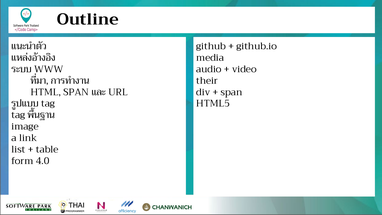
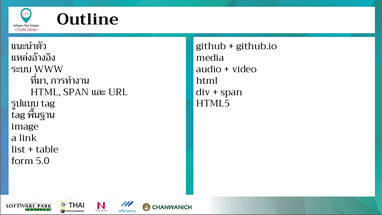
their: their -> html (207, 81)
4.0: 4.0 -> 5.0 (43, 161)
